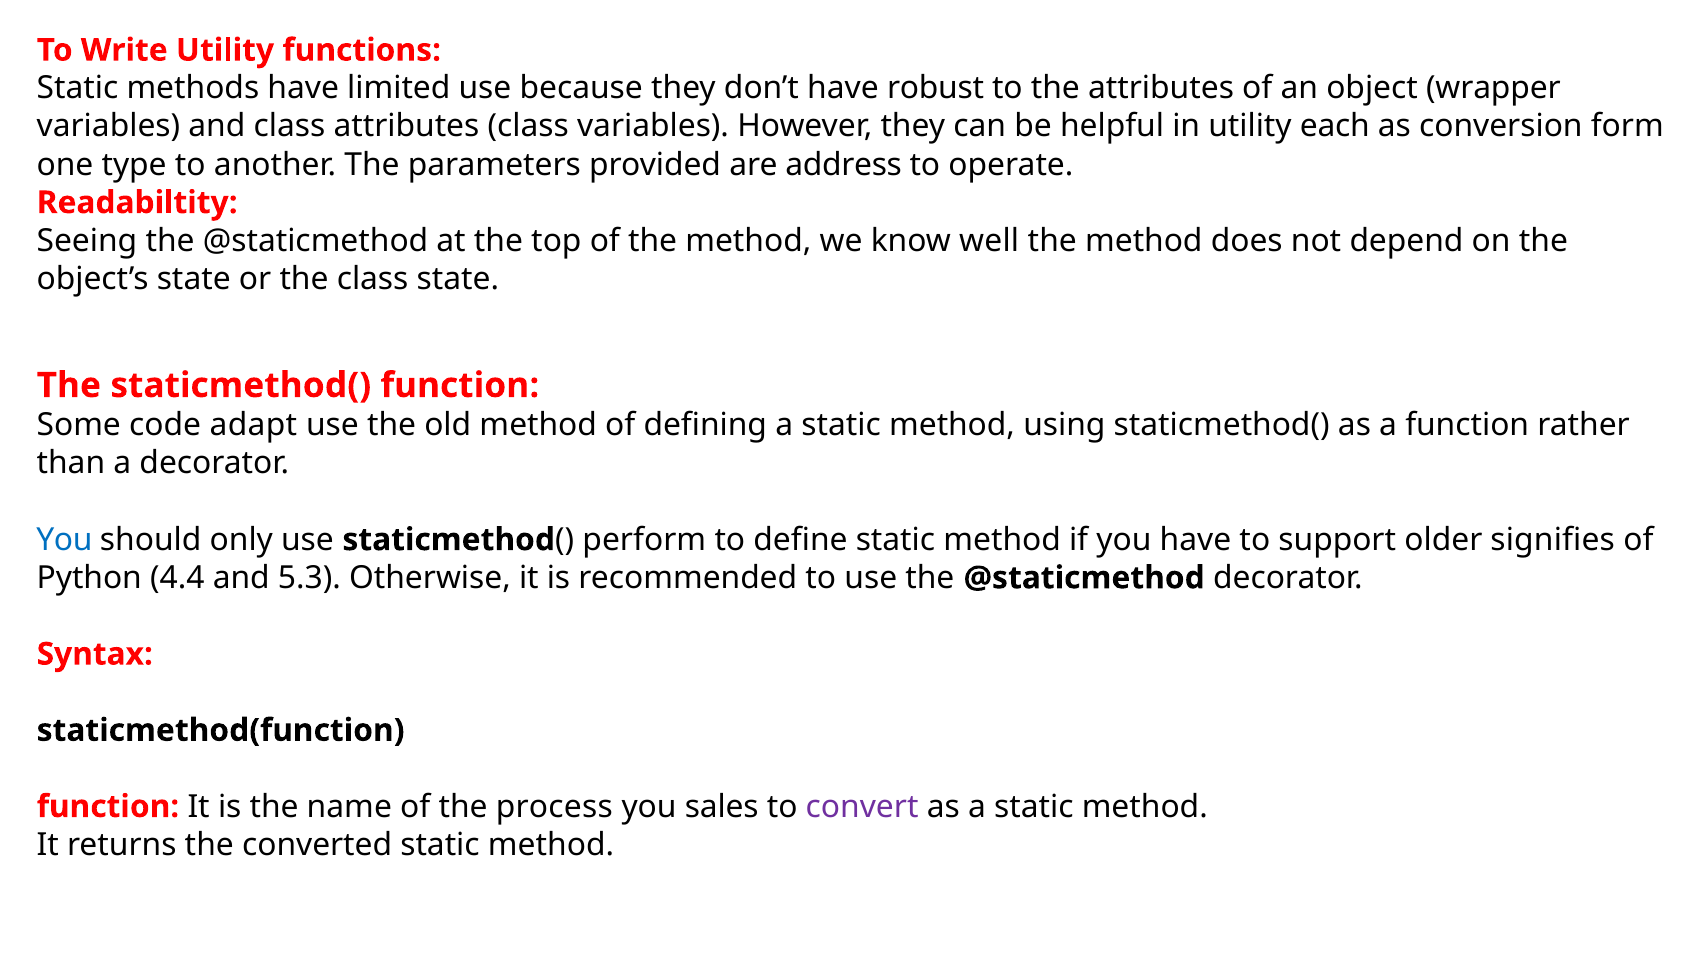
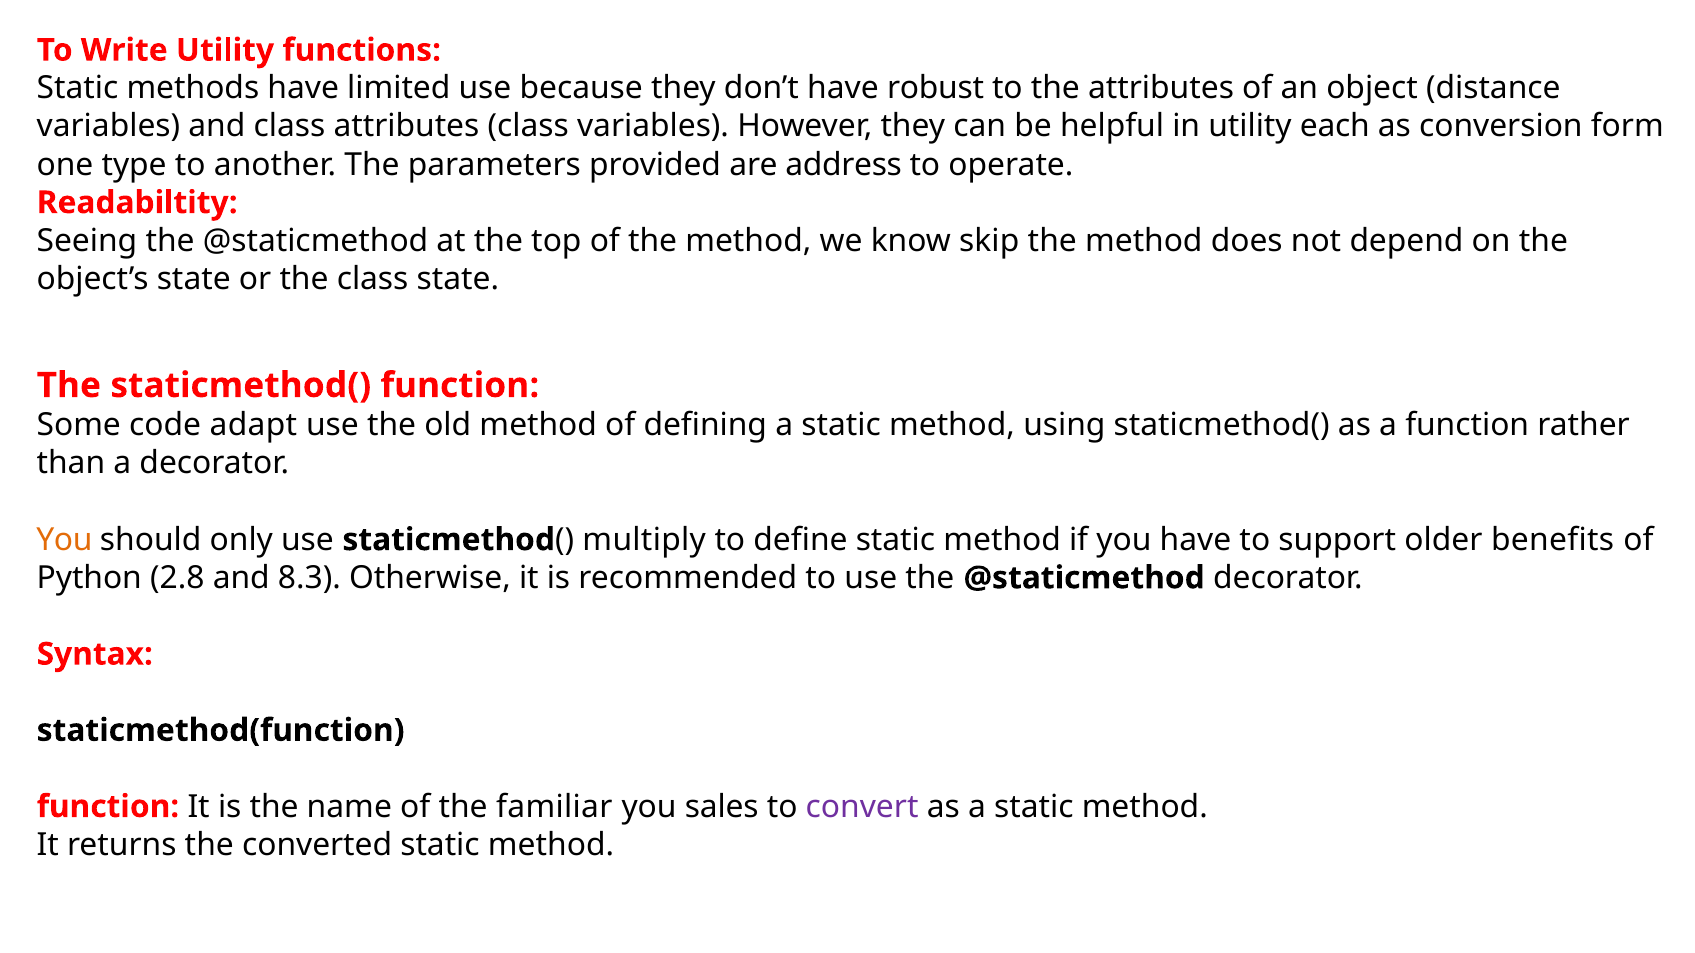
wrapper: wrapper -> distance (1493, 88)
well: well -> skip (989, 241)
You colour: blue -> orange (64, 540)
perform: perform -> multiply (644, 540)
signifies: signifies -> benefits (1553, 540)
4.4: 4.4 -> 2.8 (177, 578)
5.3: 5.3 -> 8.3 (309, 578)
process: process -> familiar (554, 807)
